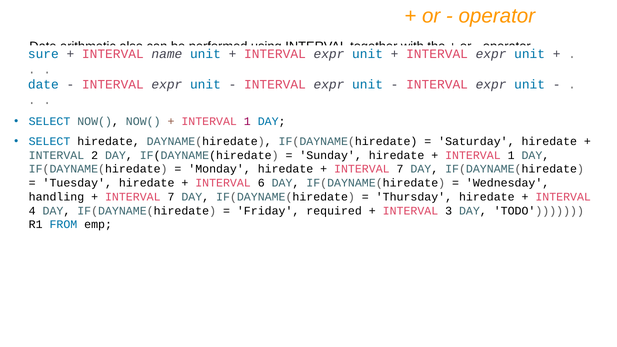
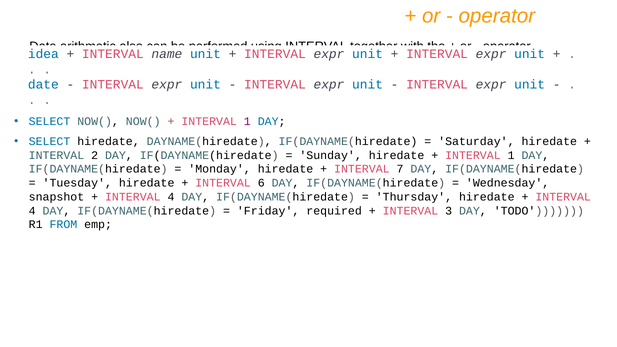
sure: sure -> idea (43, 54)
handling: handling -> snapshot (56, 197)
7: 7 -> 4 (171, 197)
